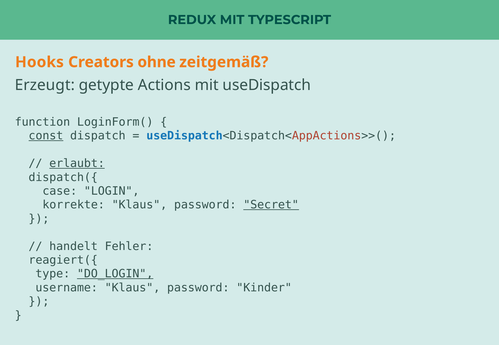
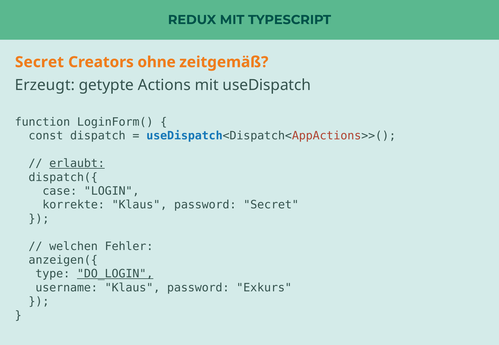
Hooks: Hooks -> Secret (39, 62)
const underline: present -> none (46, 136)
Secret underline: present -> none (271, 205)
handelt: handelt -> welchen (74, 247)
reagiert({: reagiert({ -> anzeigen({ (63, 260)
Kinder: Kinder -> Exkurs (264, 288)
